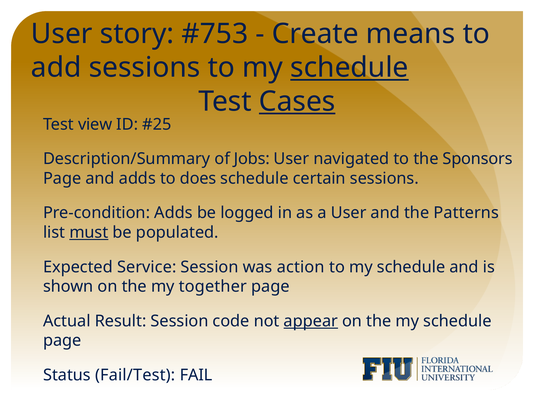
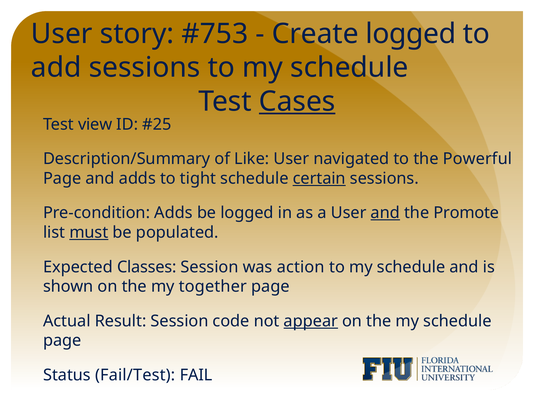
Create means: means -> logged (411, 34)
schedule underline: present -> none (349, 68)
Jobs: Jobs -> Like (252, 159)
Sponsors: Sponsors -> Powerful (477, 159)
does: does -> tight (198, 178)
certain underline: none -> present (319, 178)
and underline: none -> present (385, 213)
Patterns: Patterns -> Promote (466, 213)
Service: Service -> Classes (147, 267)
